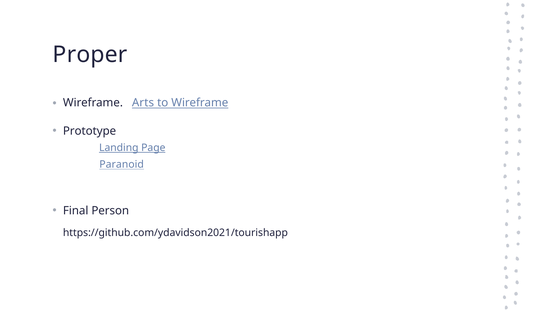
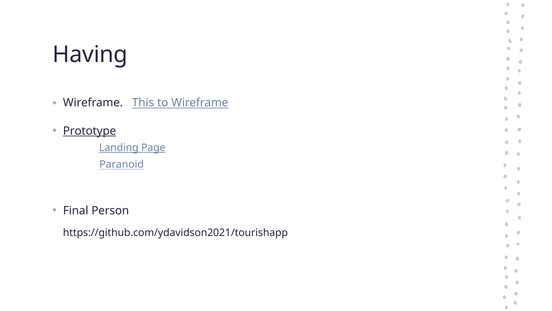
Proper: Proper -> Having (90, 54)
Arts: Arts -> This (143, 103)
Prototype underline: none -> present (90, 131)
